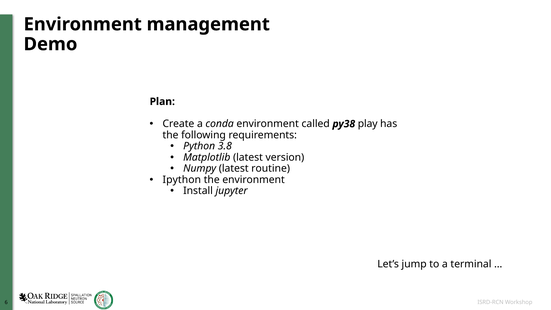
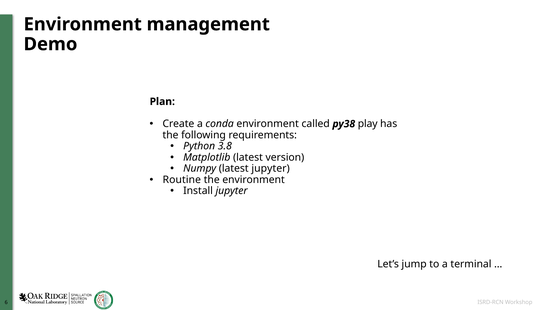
latest routine: routine -> jupyter (271, 169)
Ipython: Ipython -> Routine (182, 180)
